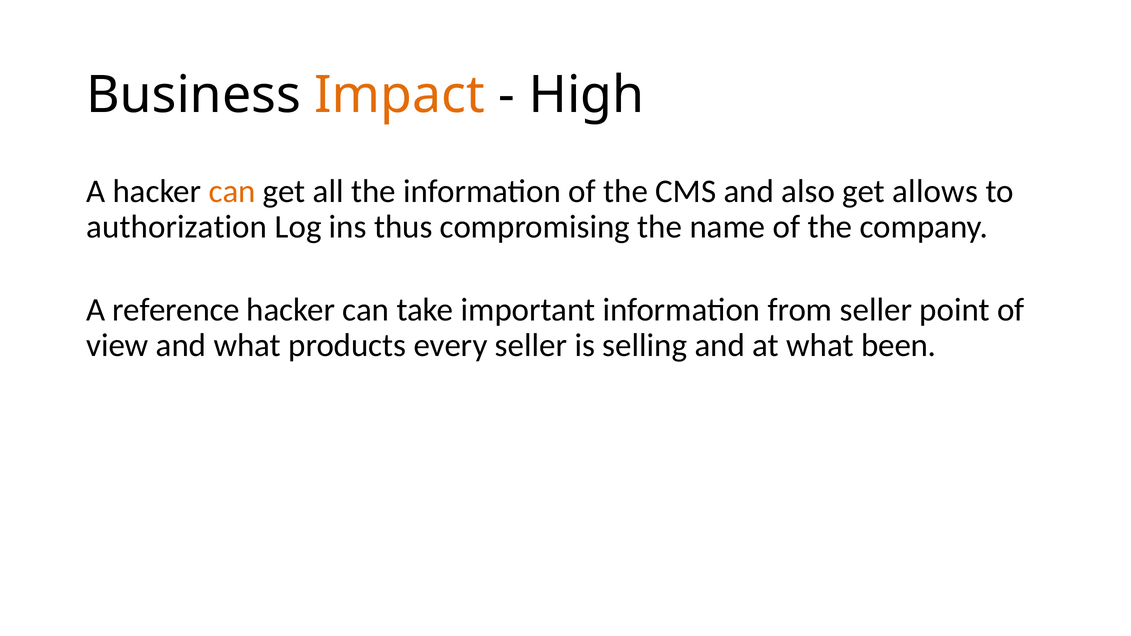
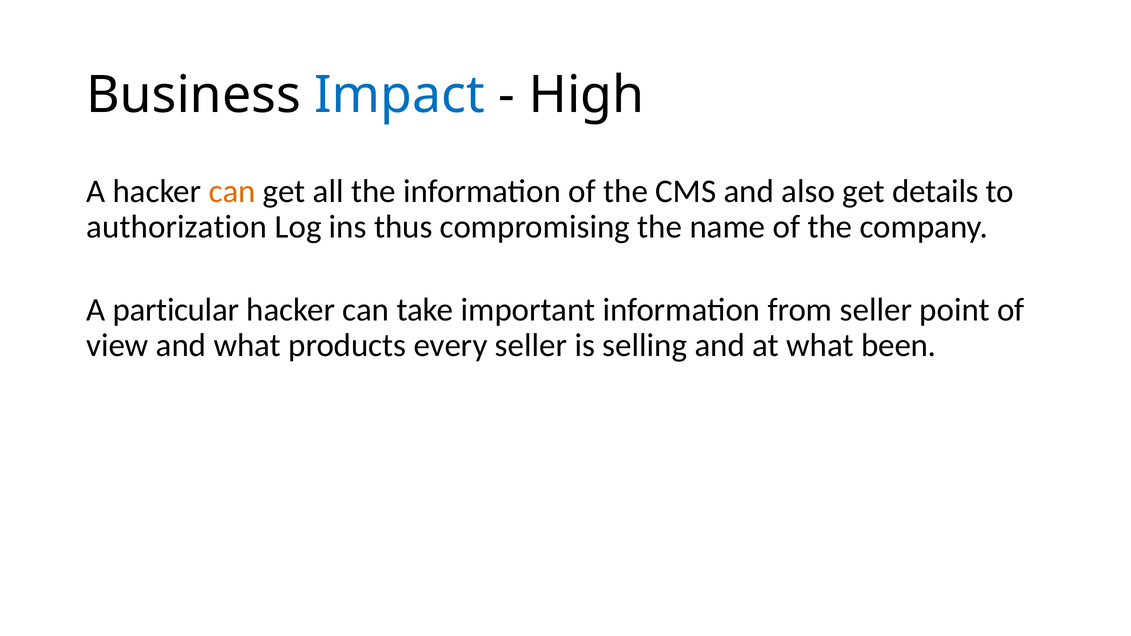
Impact colour: orange -> blue (400, 95)
allows: allows -> details (935, 191)
reference: reference -> particular (176, 310)
